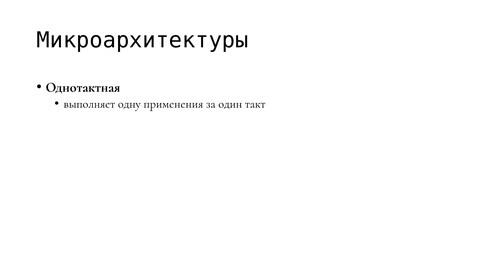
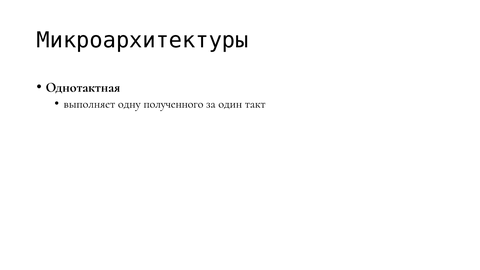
применения: применения -> полученного (173, 104)
